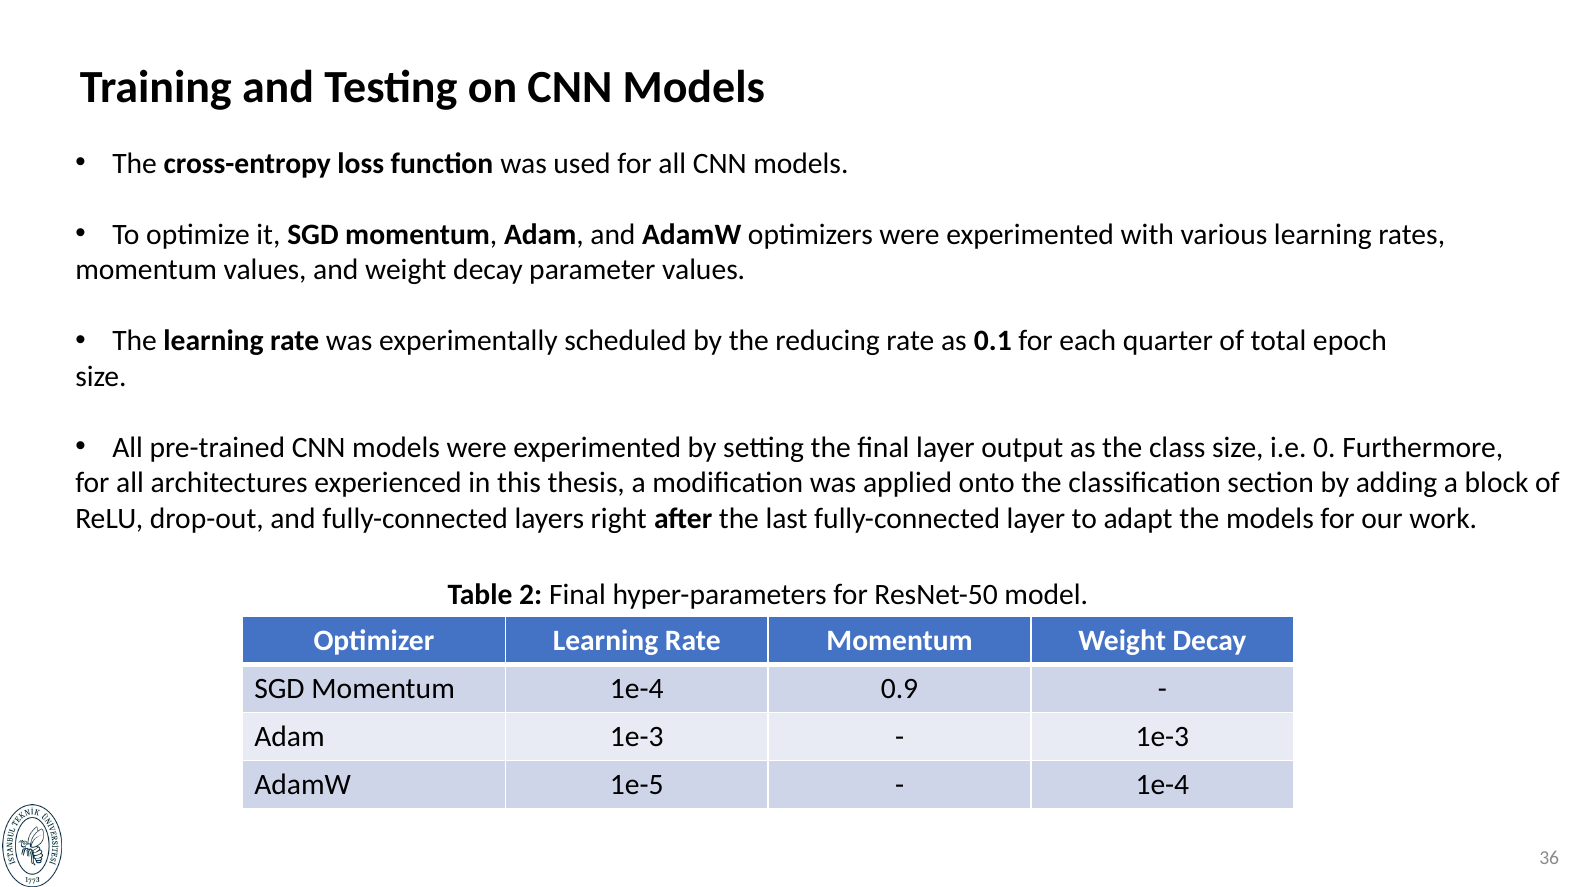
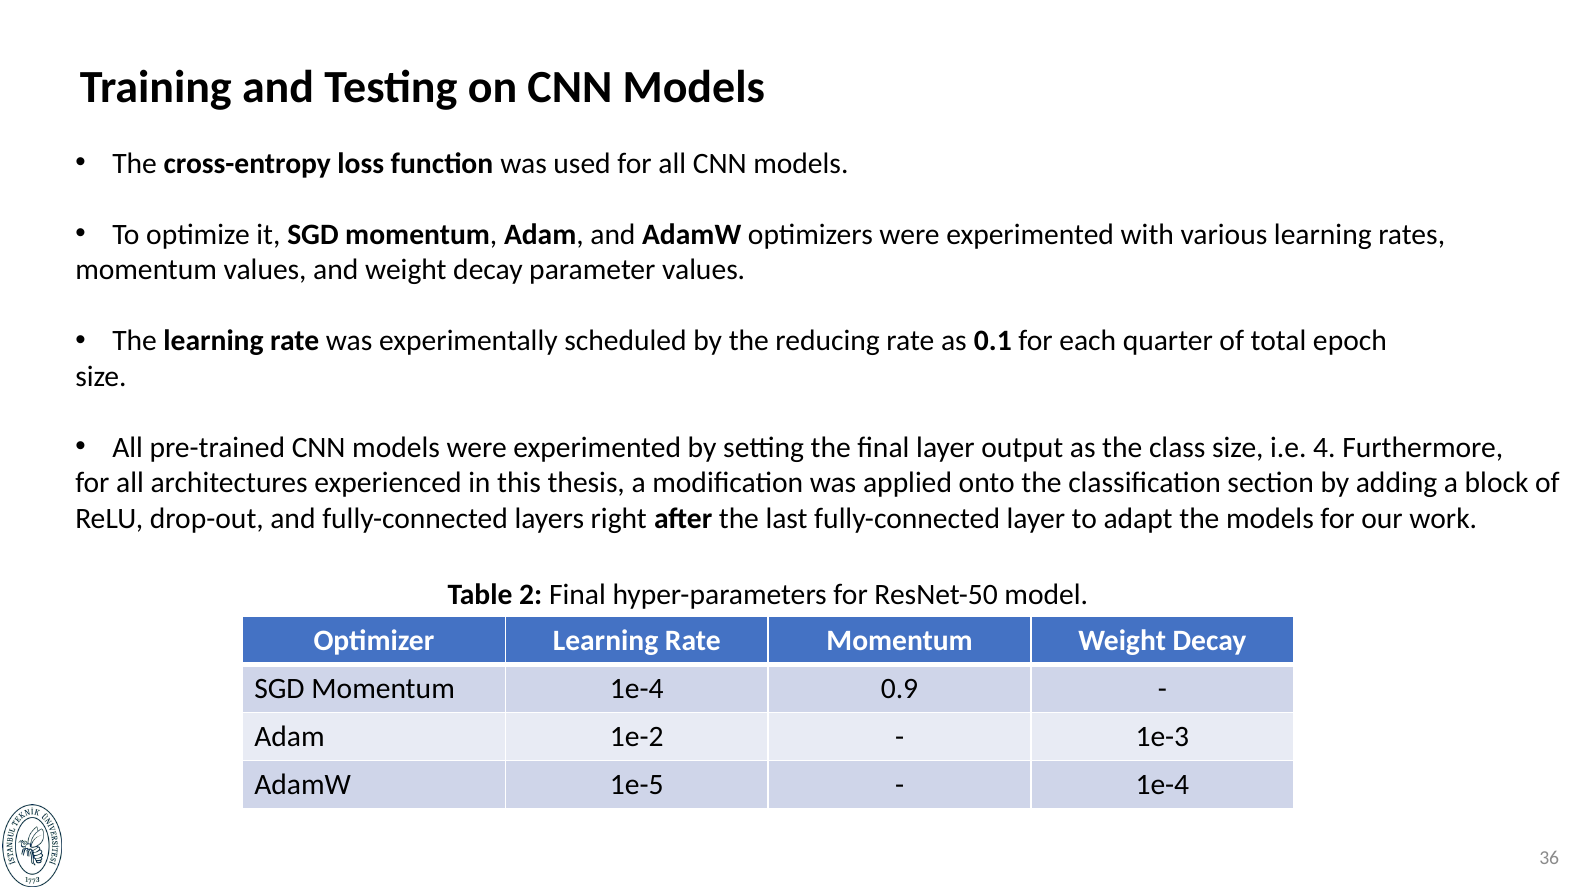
0: 0 -> 4 (1324, 448)
Adam 1e-3: 1e-3 -> 1e-2 (637, 737)
